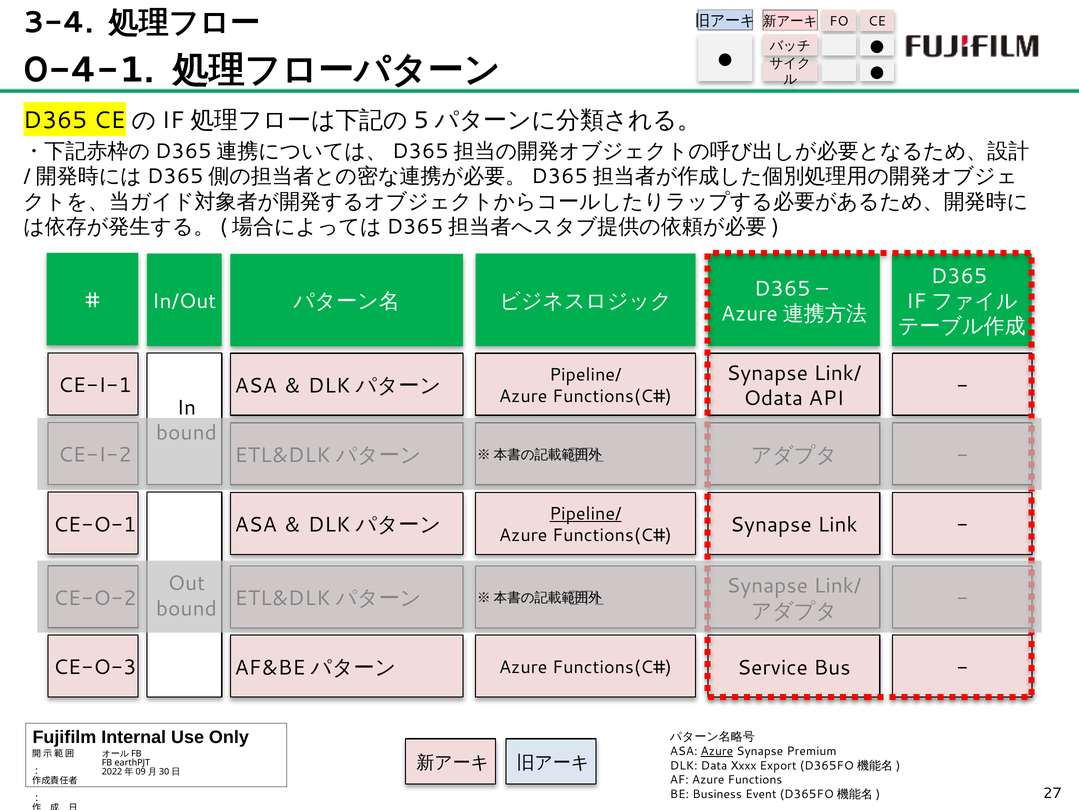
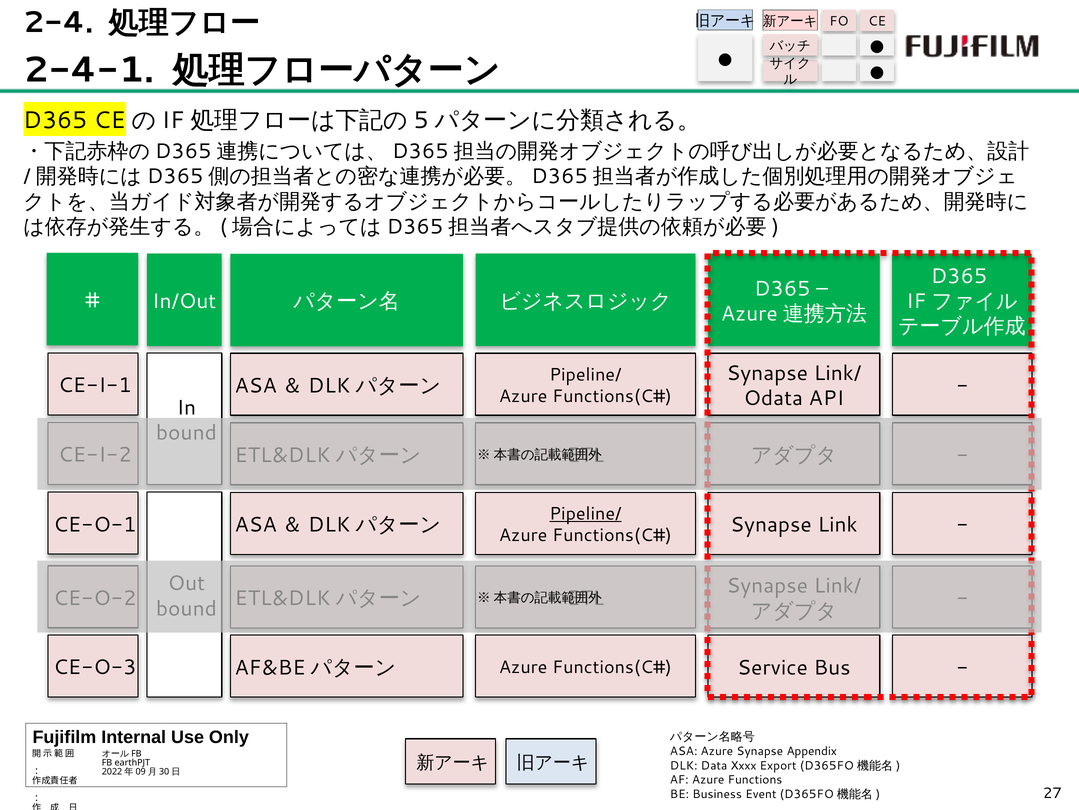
3-4: 3-4 -> 2-4 (58, 22)
0-4-1: 0-4-1 -> 2-4-1 (89, 70)
Azure underline: present -> none (717, 751)
Premium: Premium -> Appendix (812, 751)
